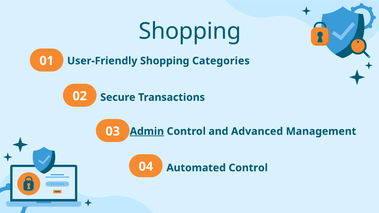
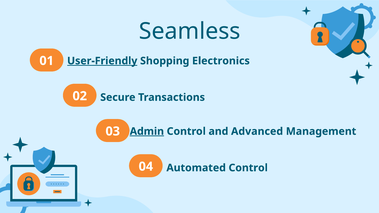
Shopping: Shopping -> Seamless (190, 31)
User-Friendly underline: none -> present (102, 61)
Categories: Categories -> Electronics (221, 61)
